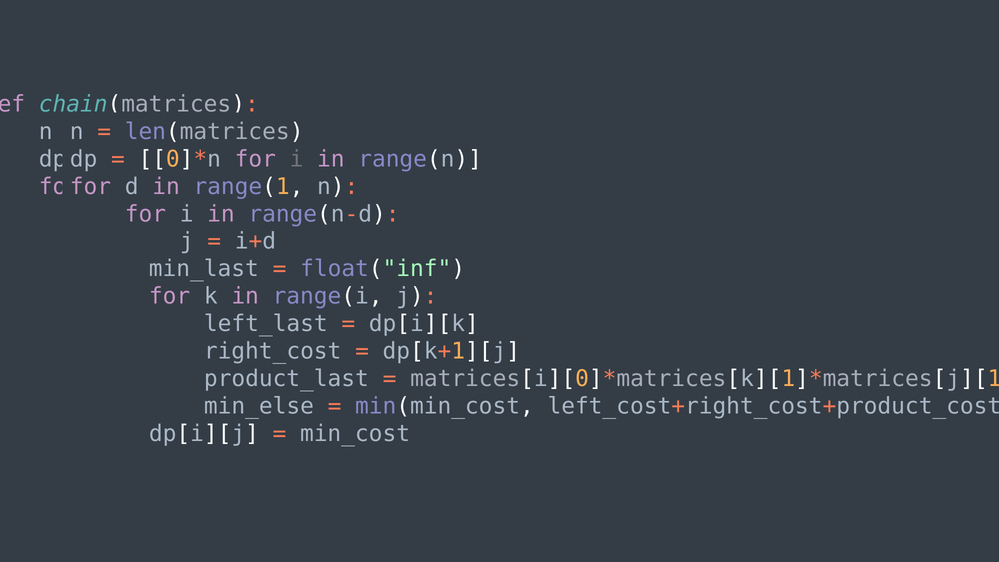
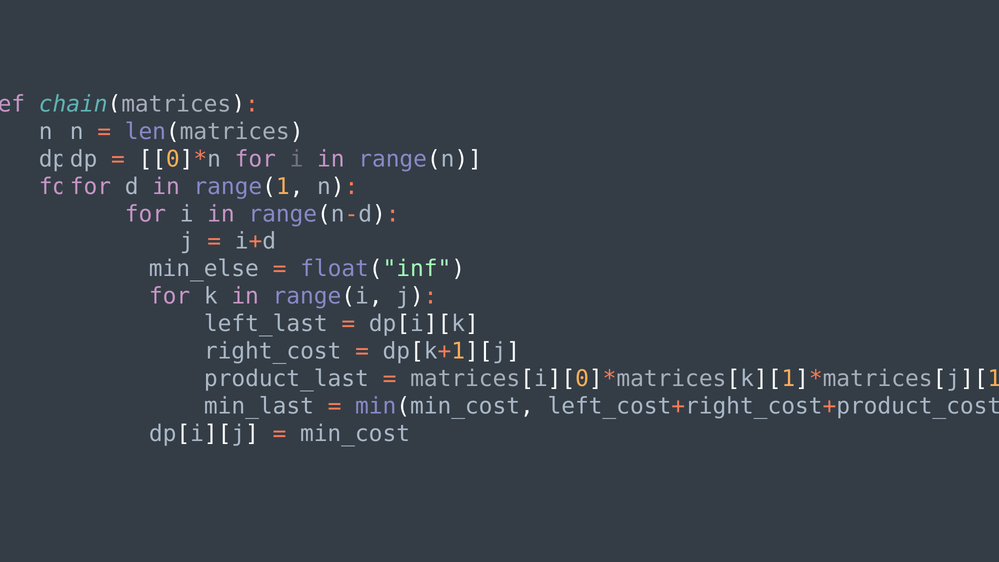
min_last: min_last -> min_else (204, 269)
min_else: min_else -> min_last (259, 406)
